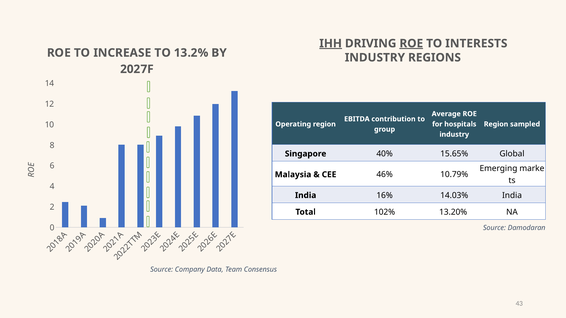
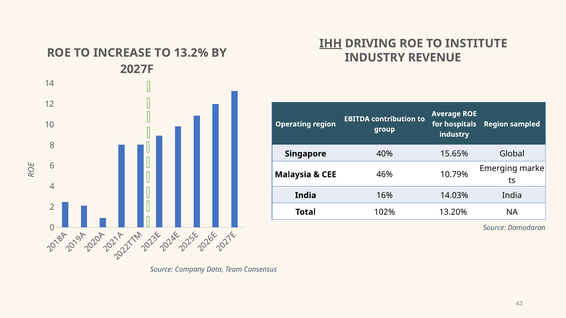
ROE underline: present -> none (411, 43)
INTERESTS: INTERESTS -> INSTITUTE (476, 43)
REGIONS: REGIONS -> REVENUE (435, 58)
